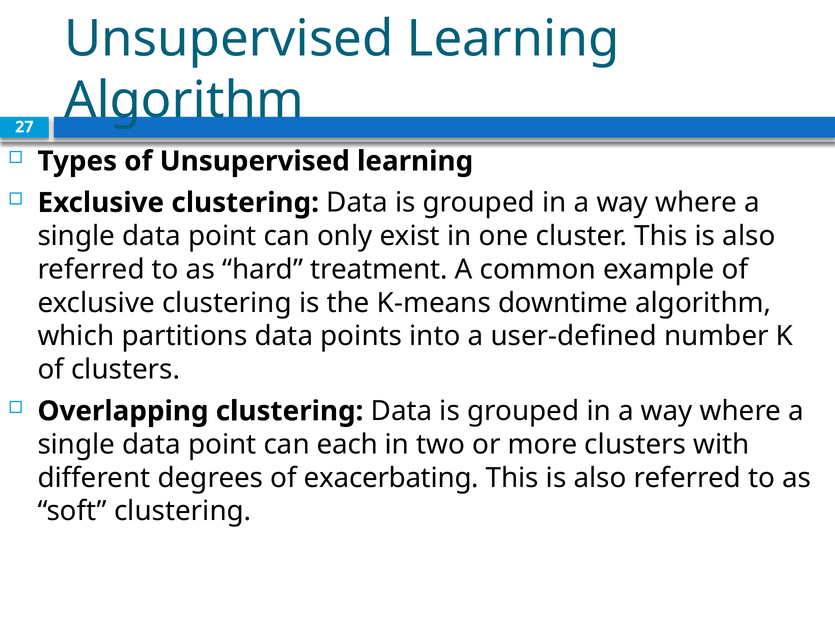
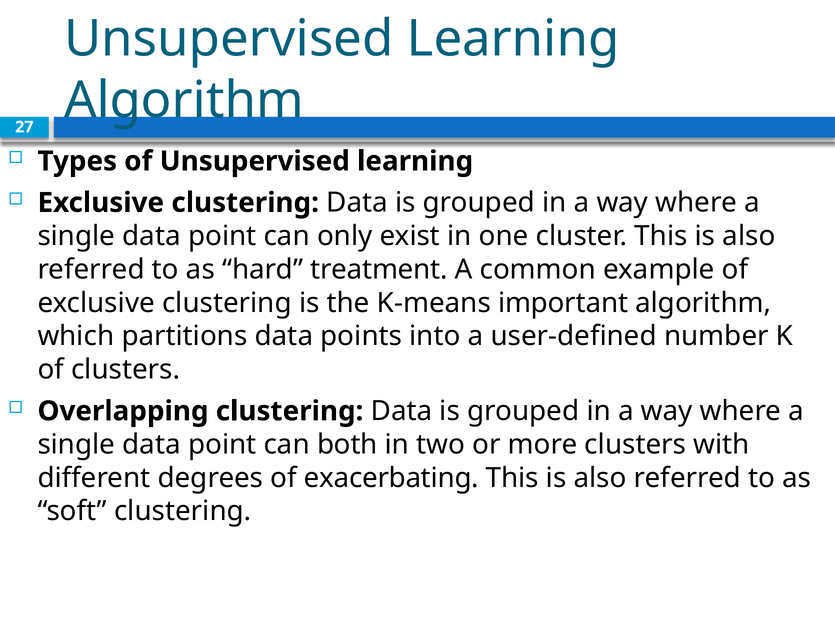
downtime: downtime -> important (563, 303)
each: each -> both (347, 445)
